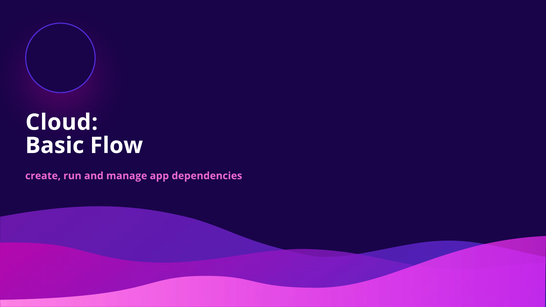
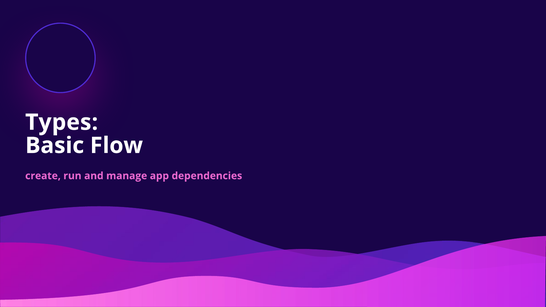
Cloud: Cloud -> Types (62, 122)
